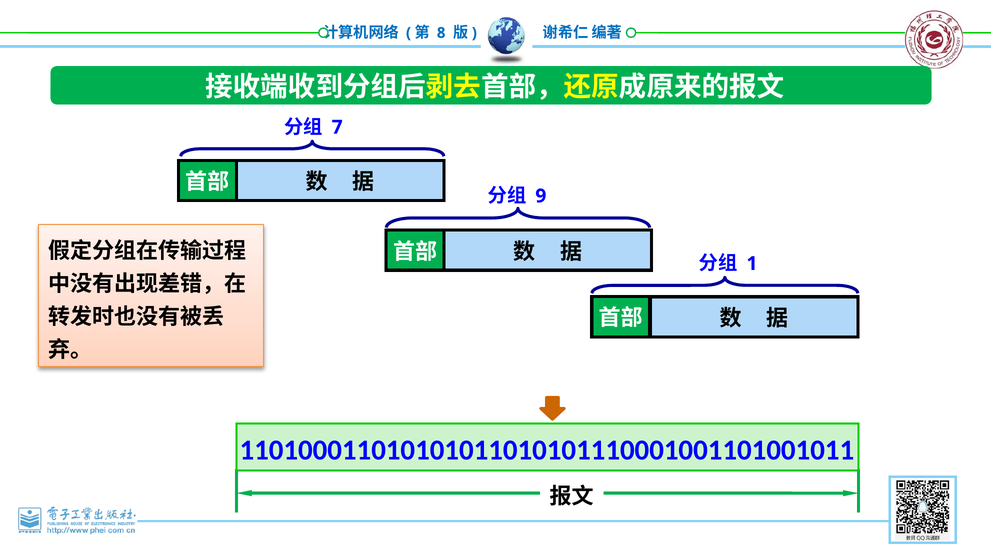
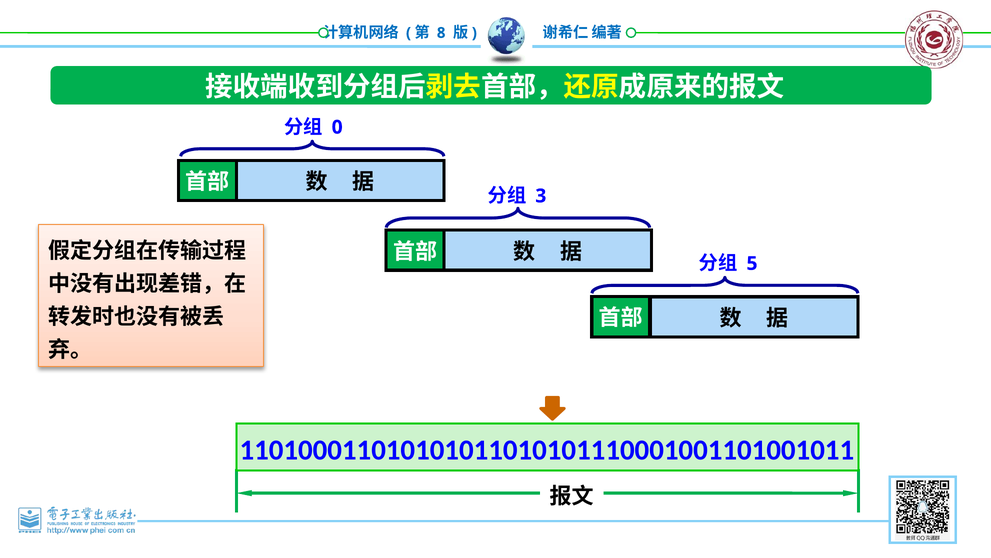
7: 7 -> 0 (337, 127)
9: 9 -> 3 (541, 196)
1: 1 -> 5 (752, 263)
